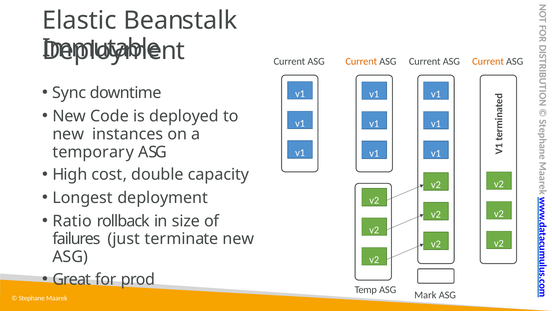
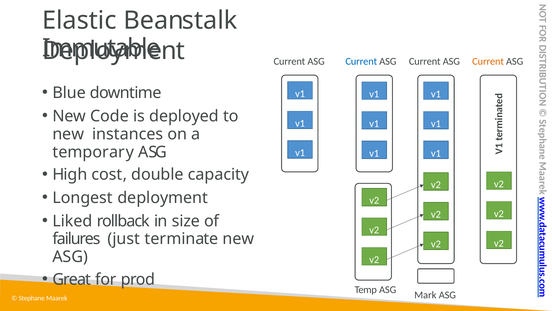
Current colour: orange -> blue (361, 61)
Sync: Sync -> Blue (69, 93)
Ratio: Ratio -> Liked (72, 221)
